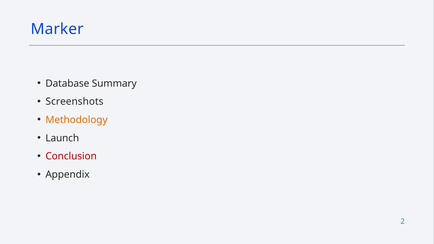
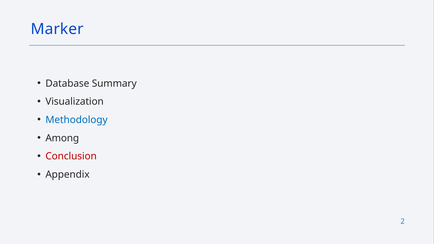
Screenshots: Screenshots -> Visualization (75, 102)
Methodology colour: orange -> blue (77, 120)
Launch: Launch -> Among (62, 138)
